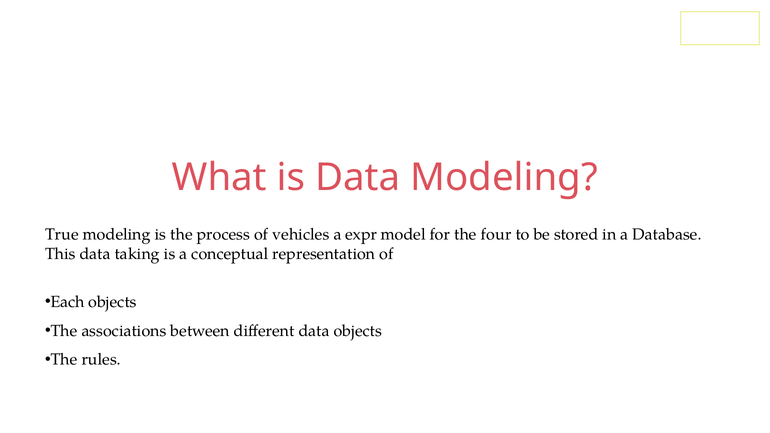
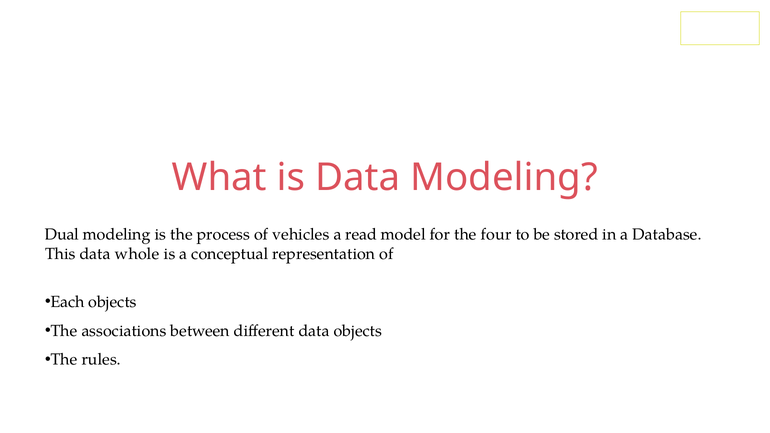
True: True -> Dual (62, 235)
expr: expr -> read (361, 235)
taking: taking -> whole (137, 254)
